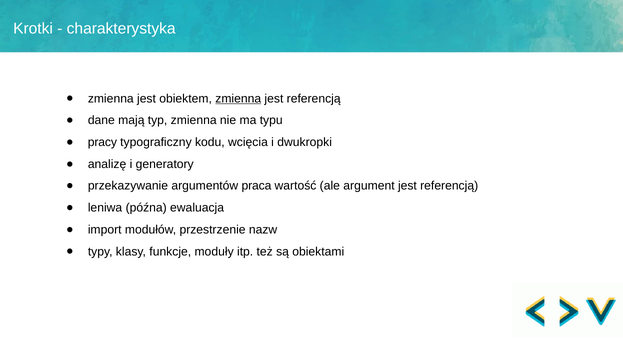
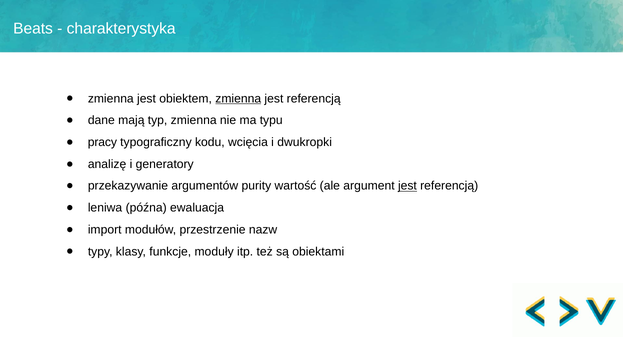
Krotki: Krotki -> Beats (33, 28)
praca: praca -> purity (256, 186)
jest underline: none -> present (407, 186)
